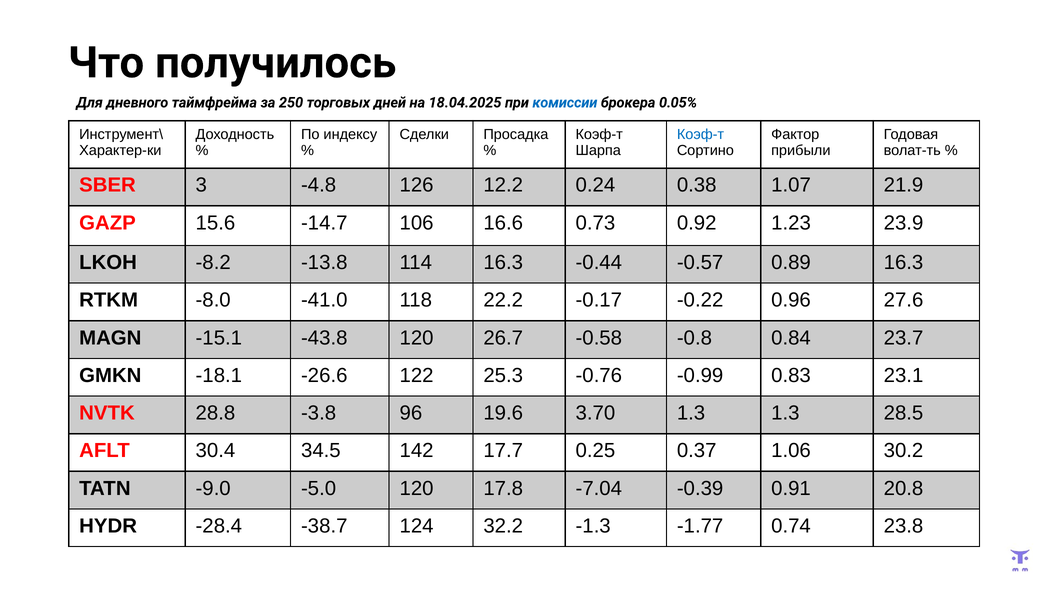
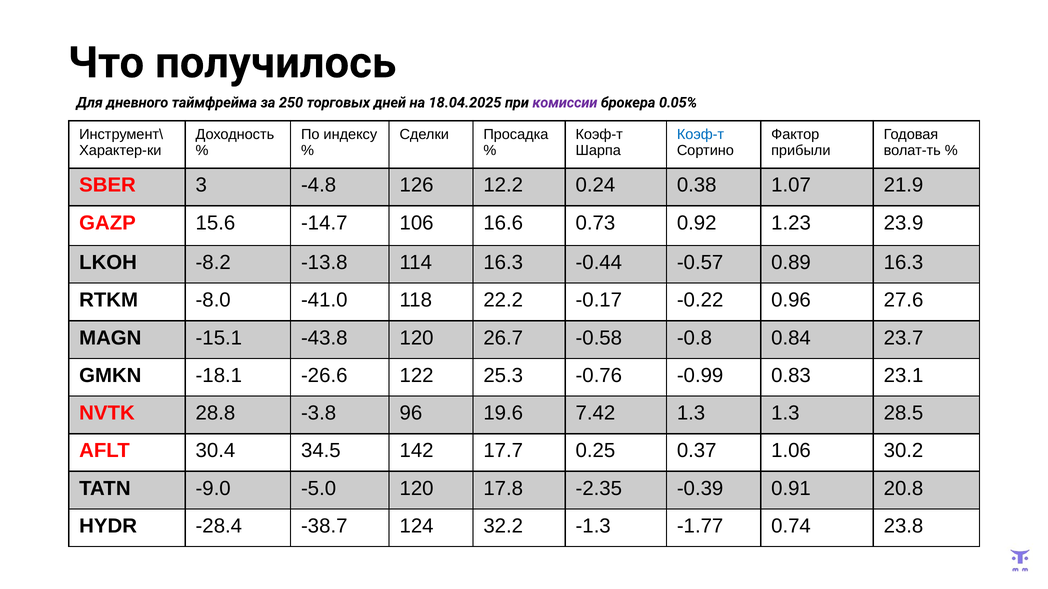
комиссии colour: blue -> purple (565, 103)
3.70: 3.70 -> 7.42 (595, 413)
-7.04: -7.04 -> -2.35 (599, 489)
